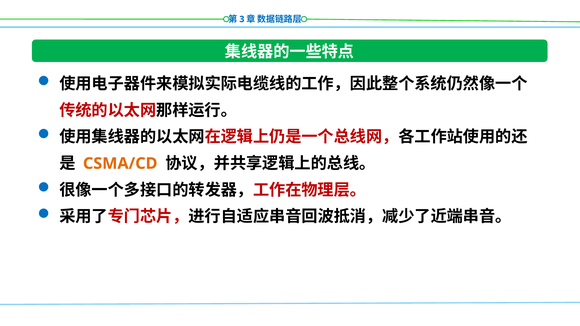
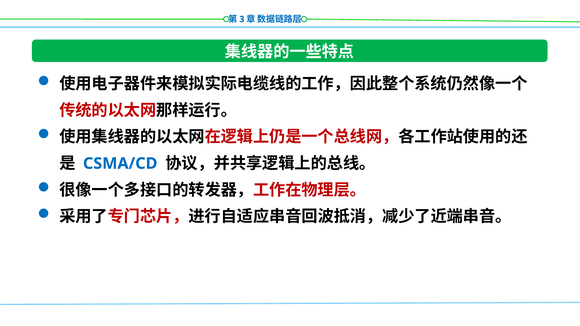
CSMA/CD colour: orange -> blue (120, 164)
